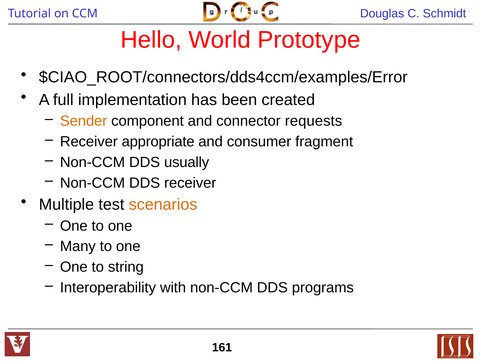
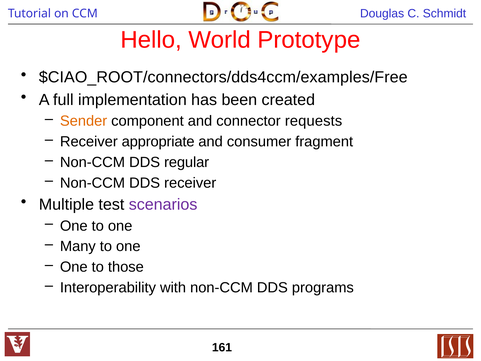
$CIAO_ROOT/connectors/dds4ccm/examples/Error: $CIAO_ROOT/connectors/dds4ccm/examples/Error -> $CIAO_ROOT/connectors/dds4ccm/examples/Free (223, 77)
usually: usually -> regular (187, 162)
scenarios colour: orange -> purple (163, 204)
string: string -> those (126, 267)
